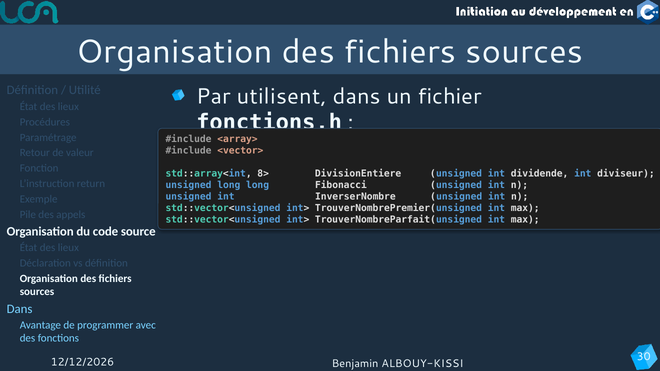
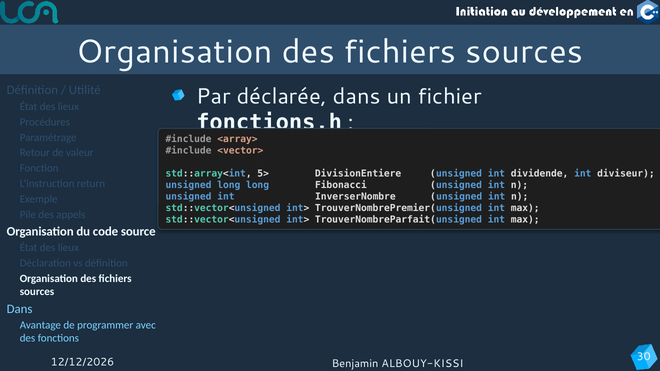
utilisent: utilisent -> déclarée (282, 96)
8>: 8> -> 5> (263, 174)
